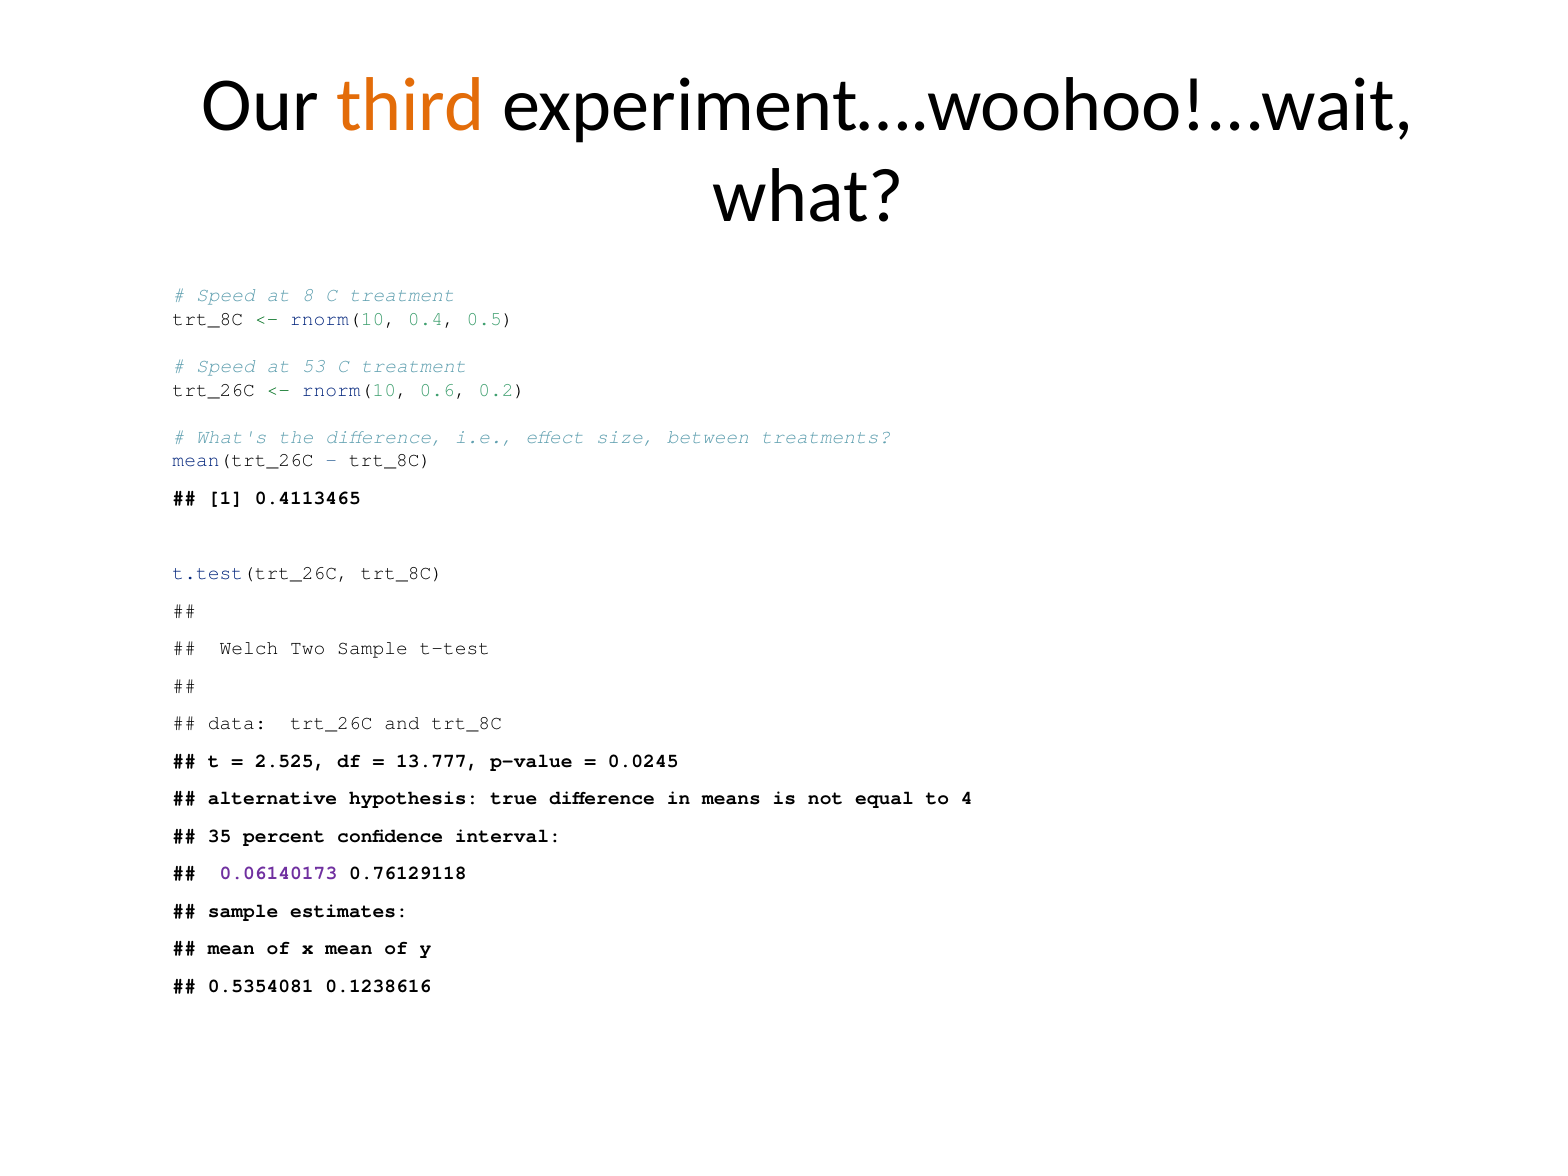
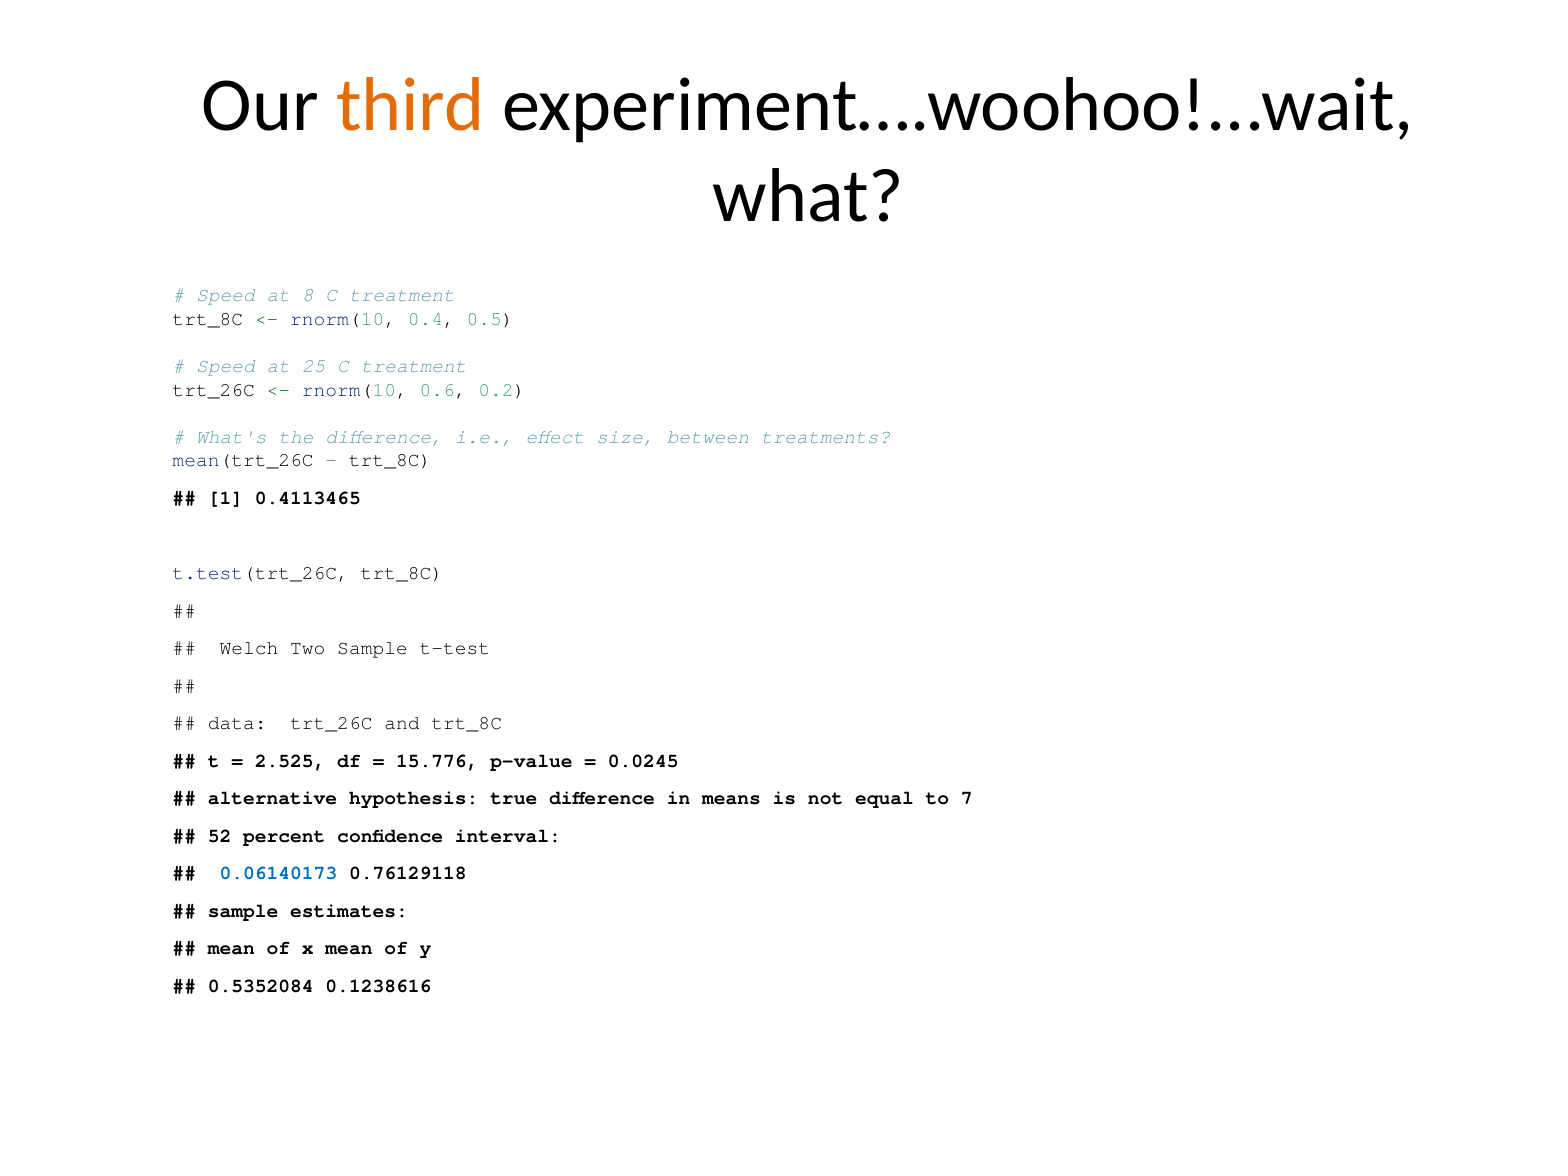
53: 53 -> 25 (314, 366)
13.777: 13.777 -> 15.776 (437, 761)
4: 4 -> 7 (967, 798)
35: 35 -> 52 (220, 836)
0.06140173 colour: purple -> blue (278, 873)
0.5354081: 0.5354081 -> 0.5352084 (261, 986)
